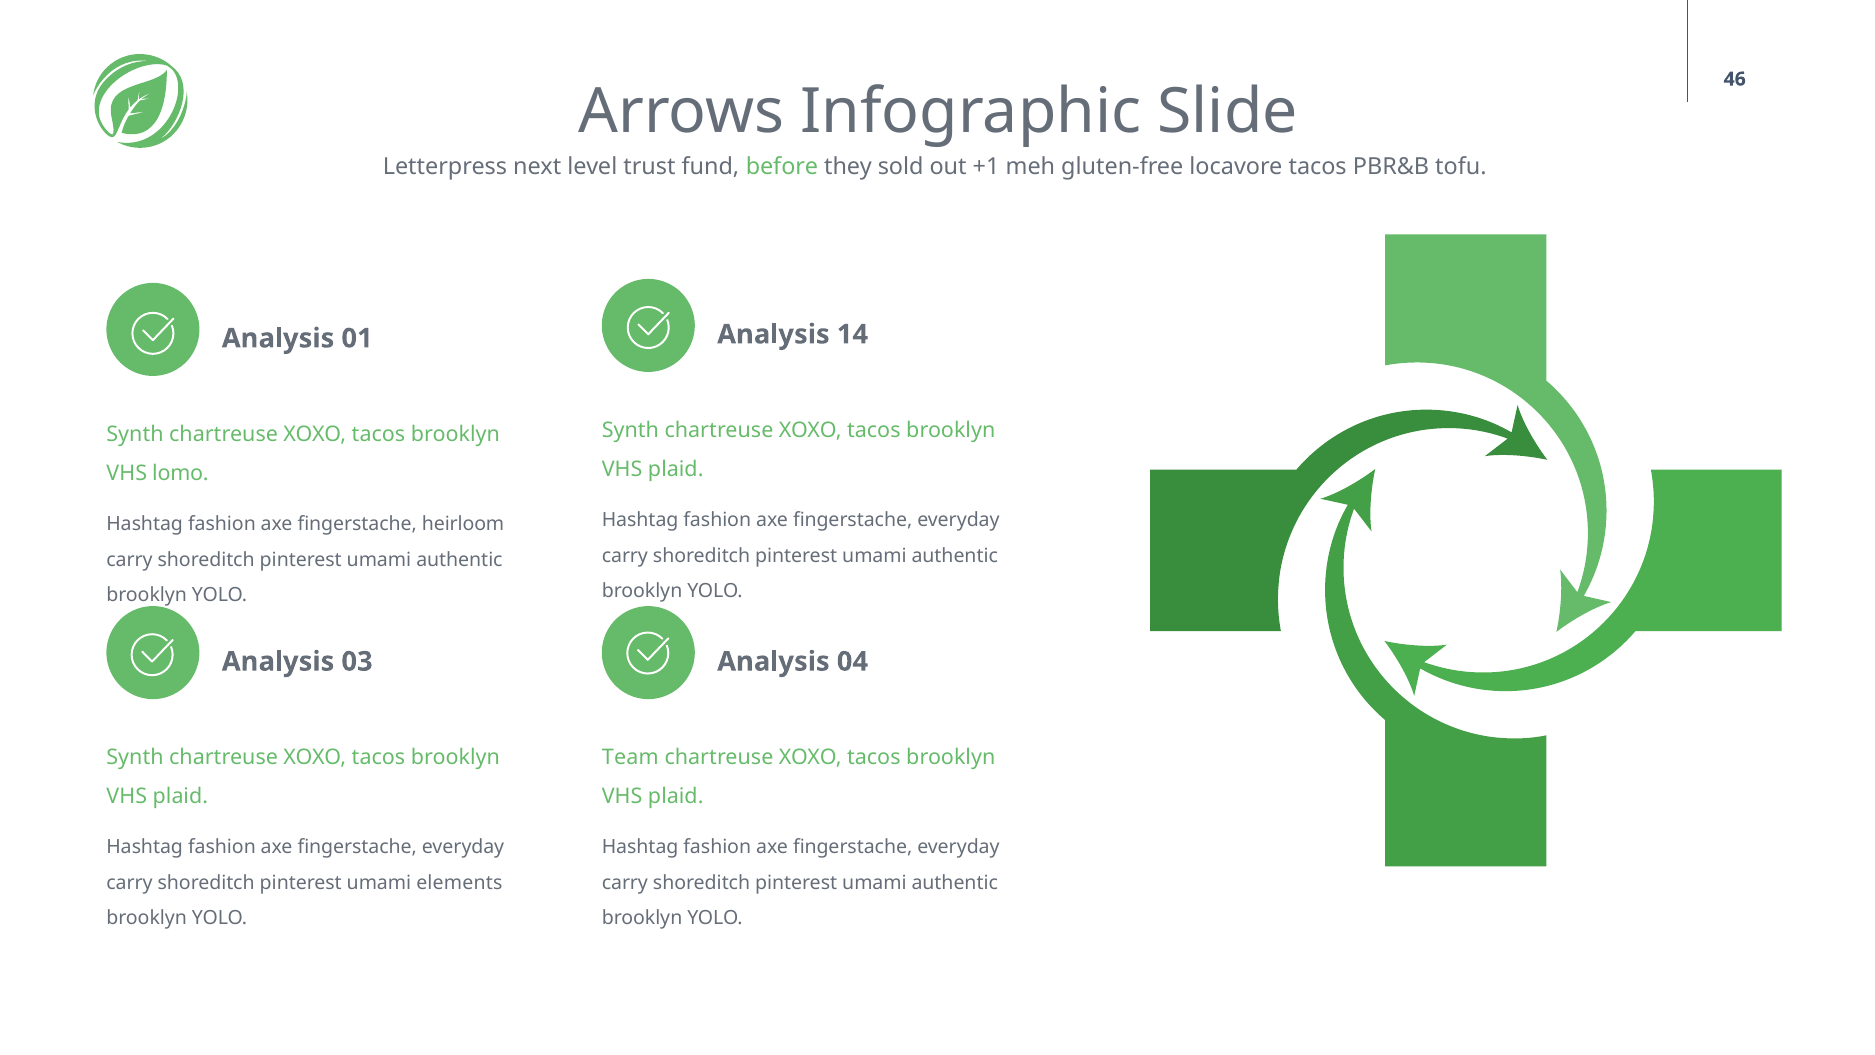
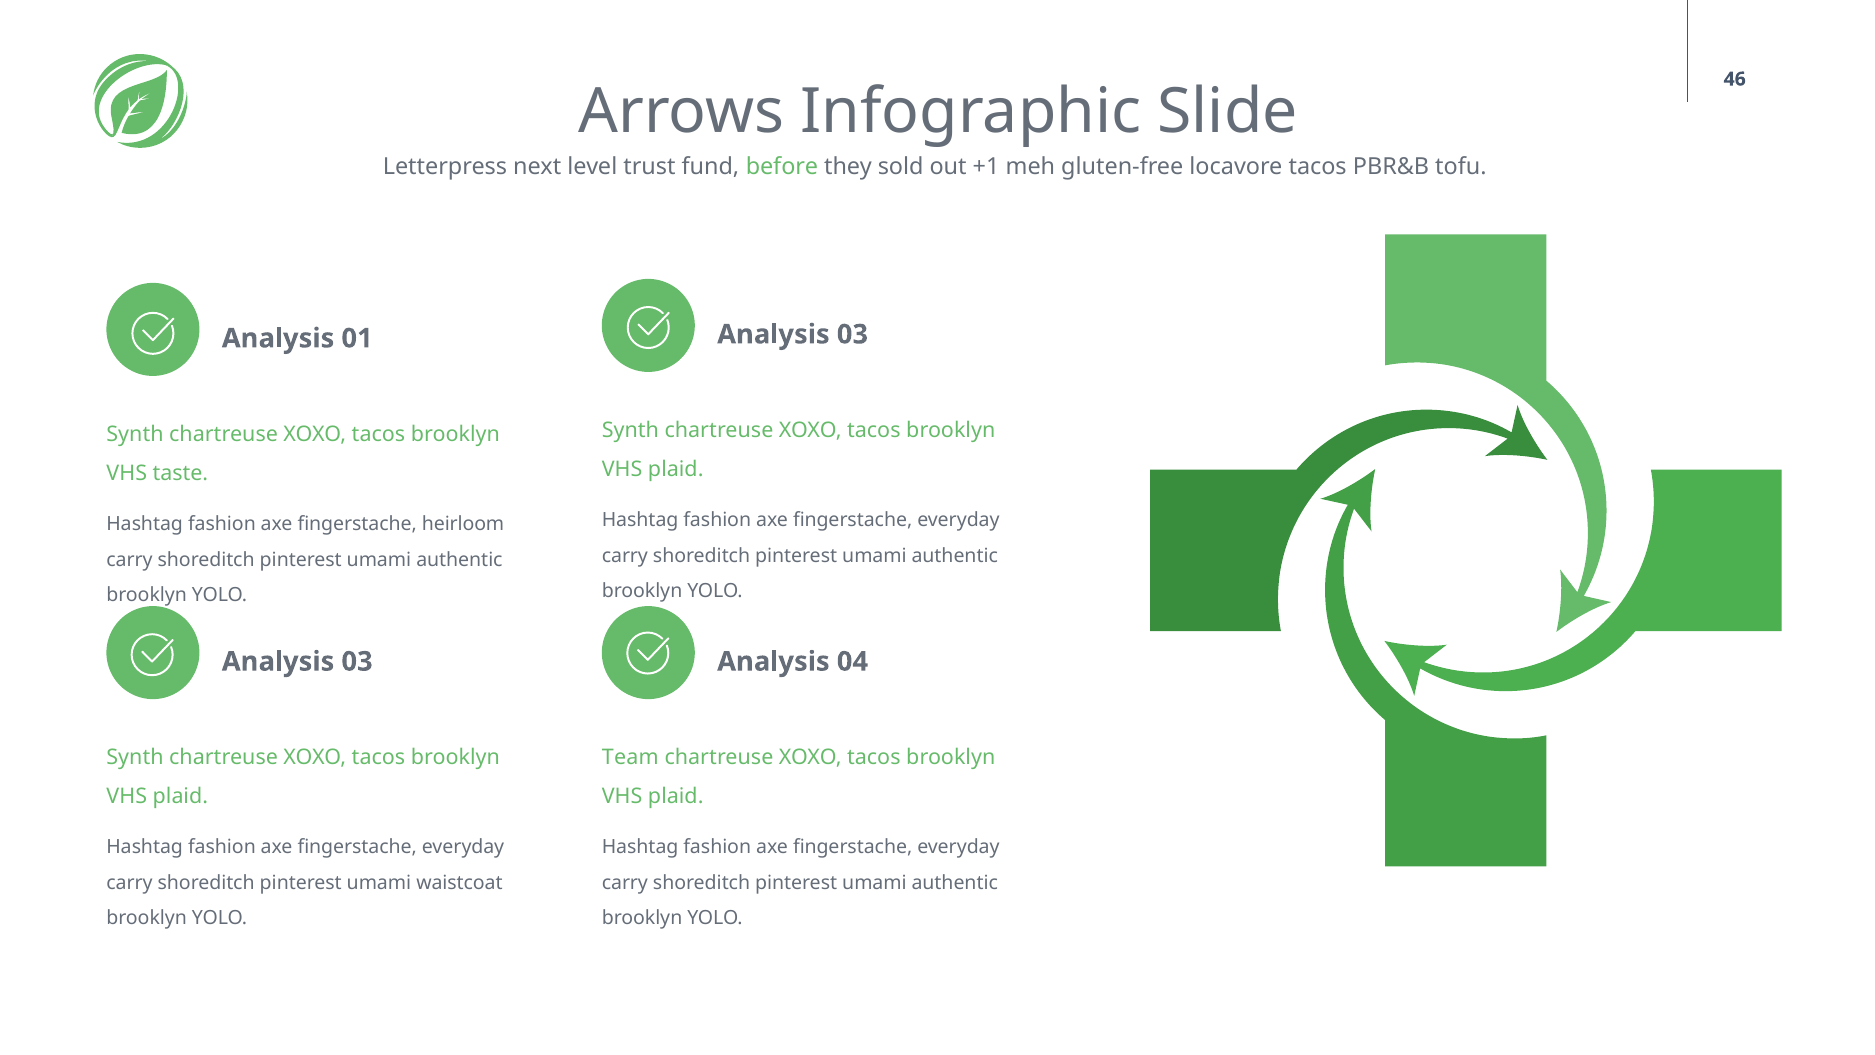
14: 14 -> 03 (852, 334)
lomo: lomo -> taste (180, 473)
elements: elements -> waistcoat (459, 882)
